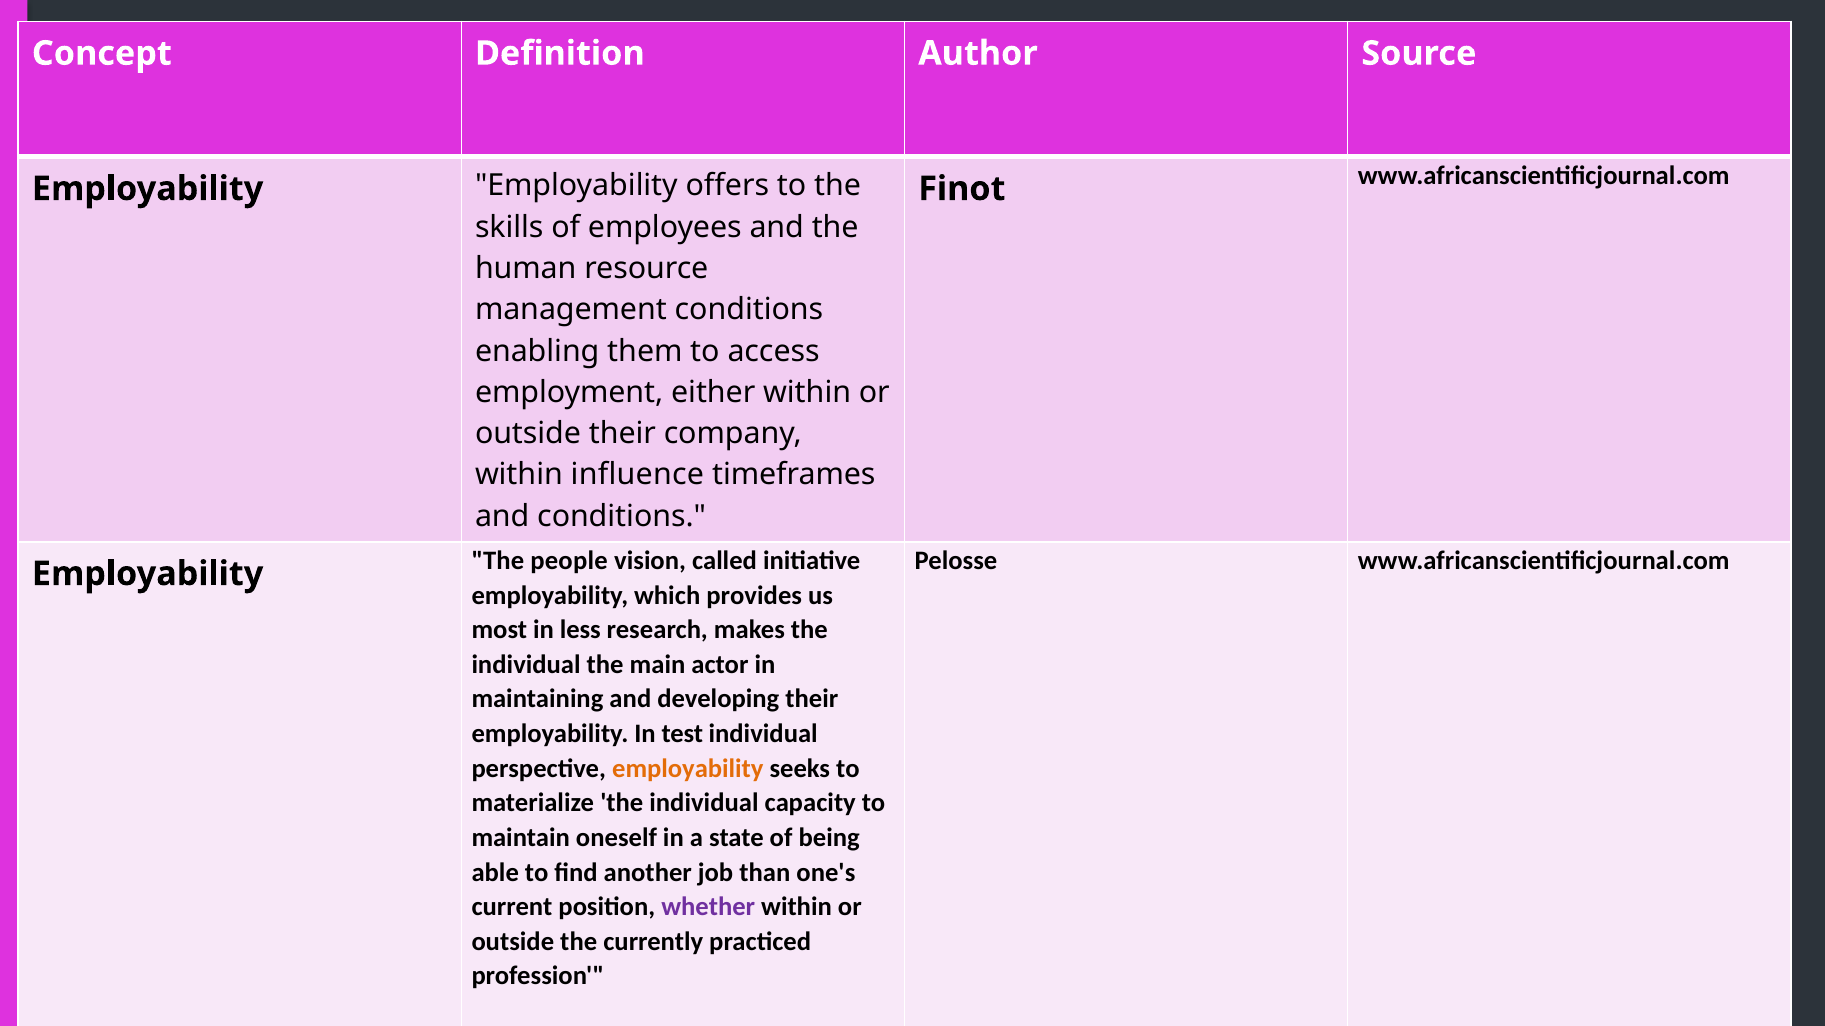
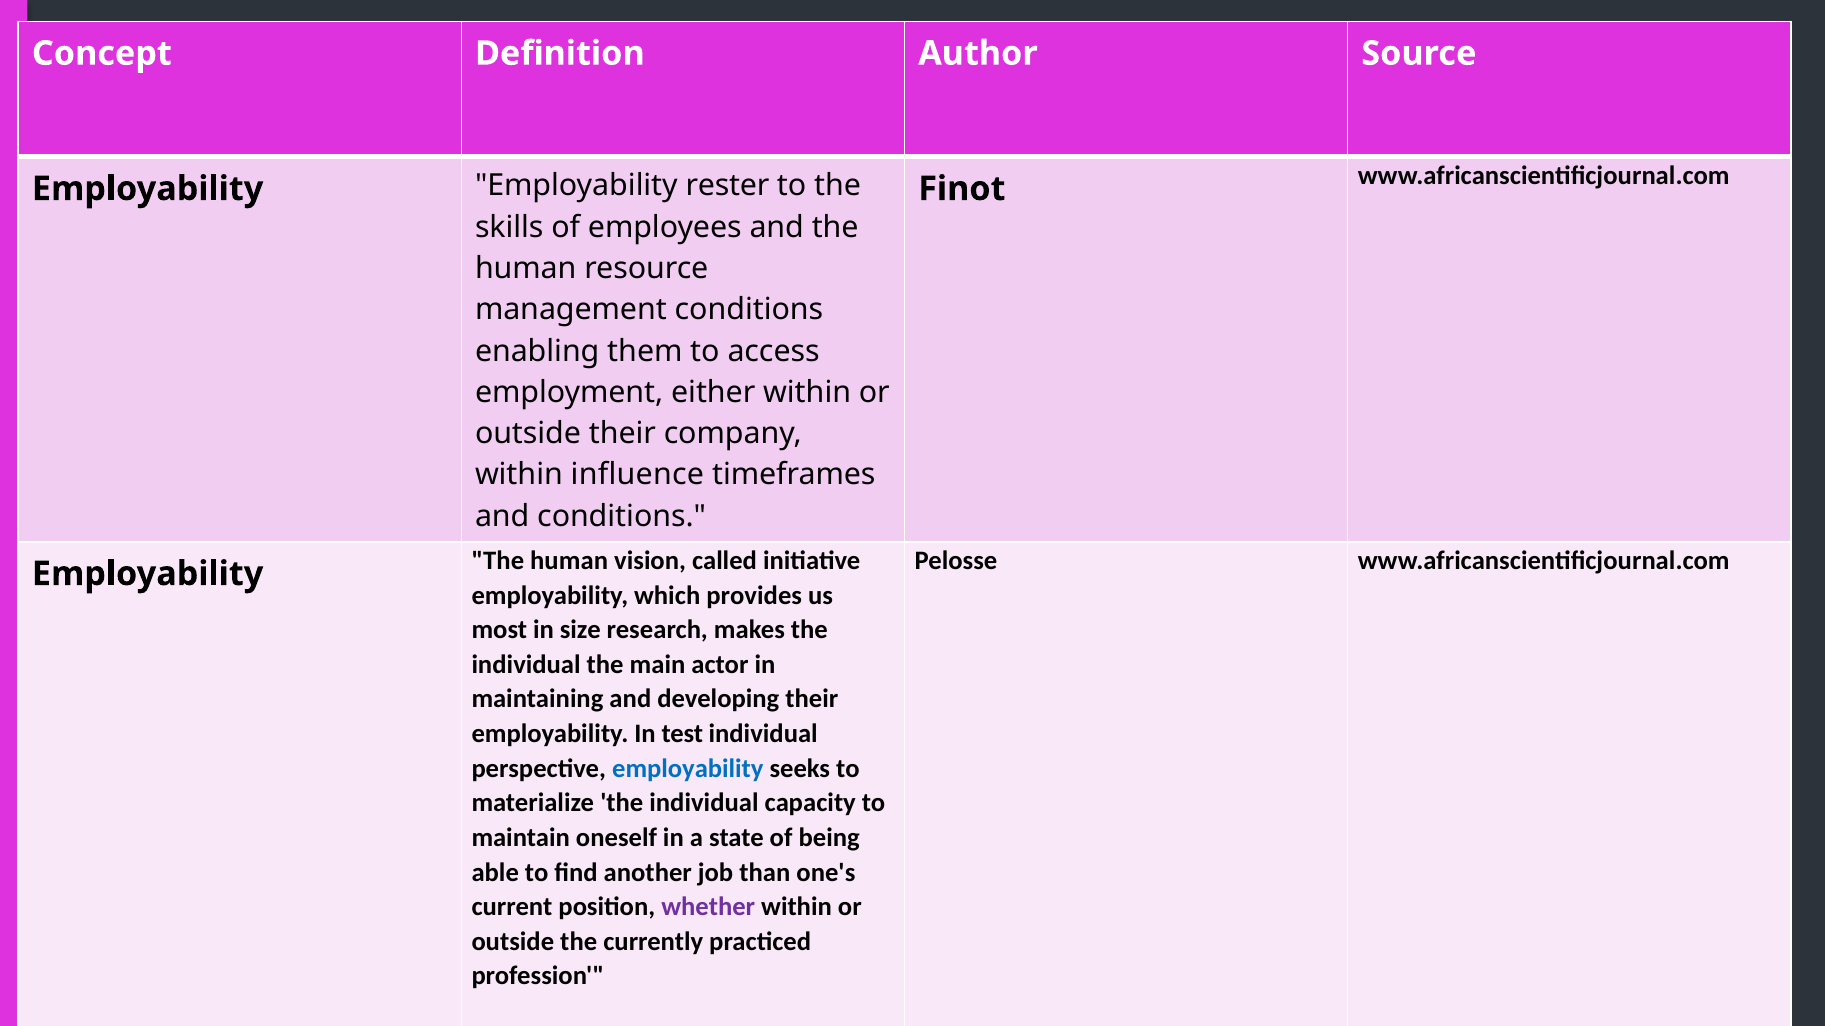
offers: offers -> rester (727, 186)
people: people -> human (569, 561)
less: less -> size (580, 630)
employability colour: orange -> blue (688, 769)
